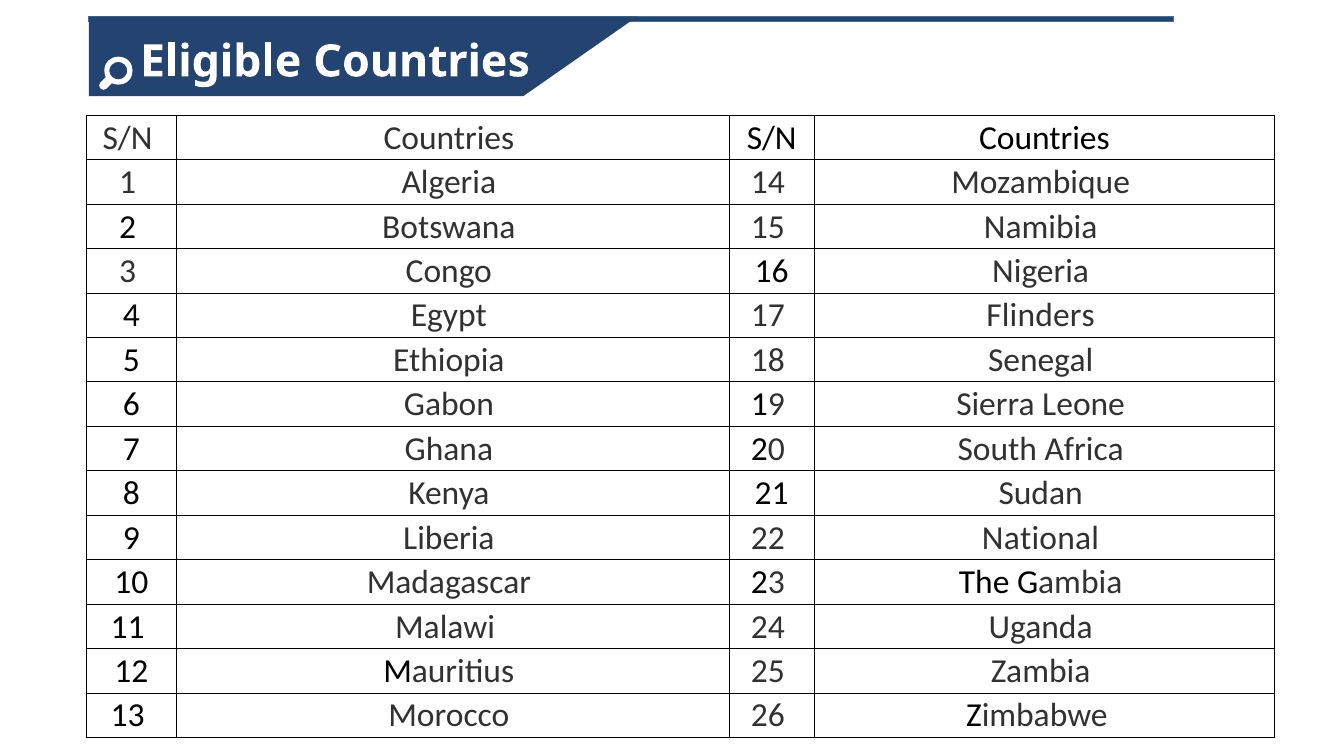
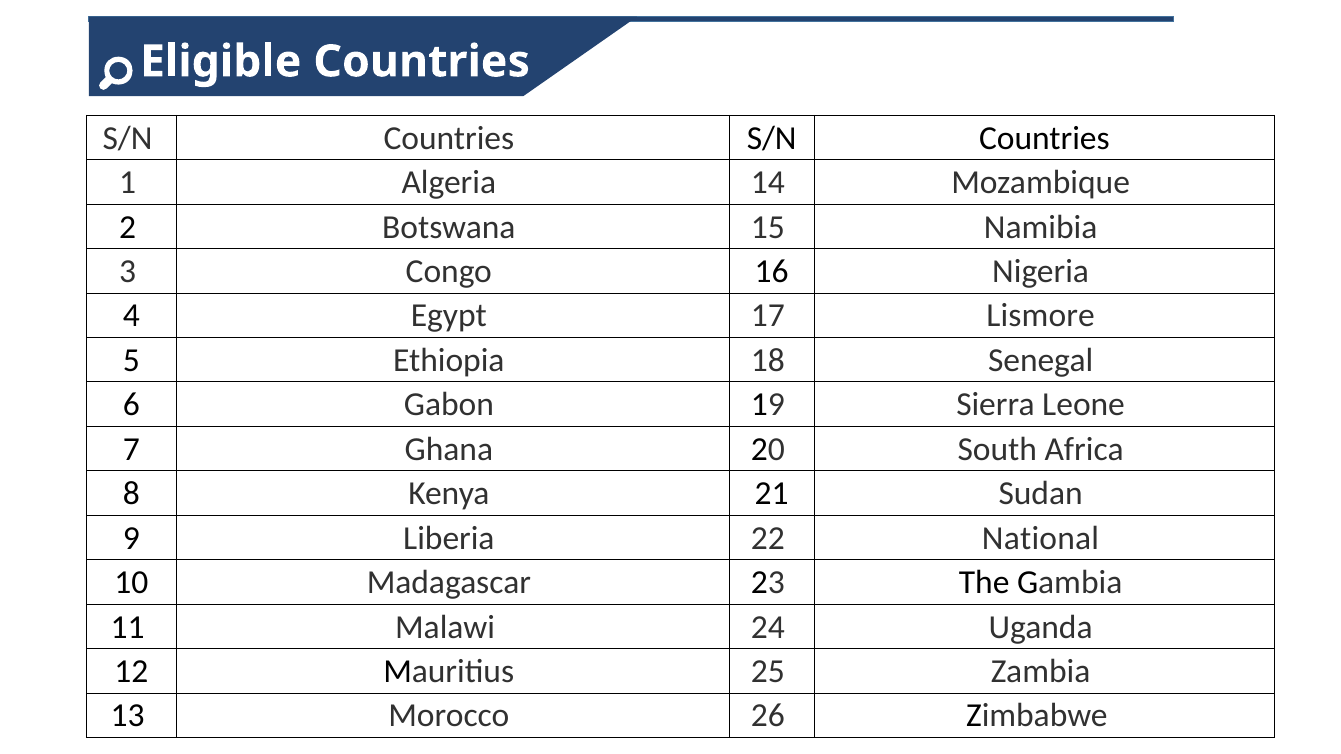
Flinders: Flinders -> Lismore (1041, 316)
